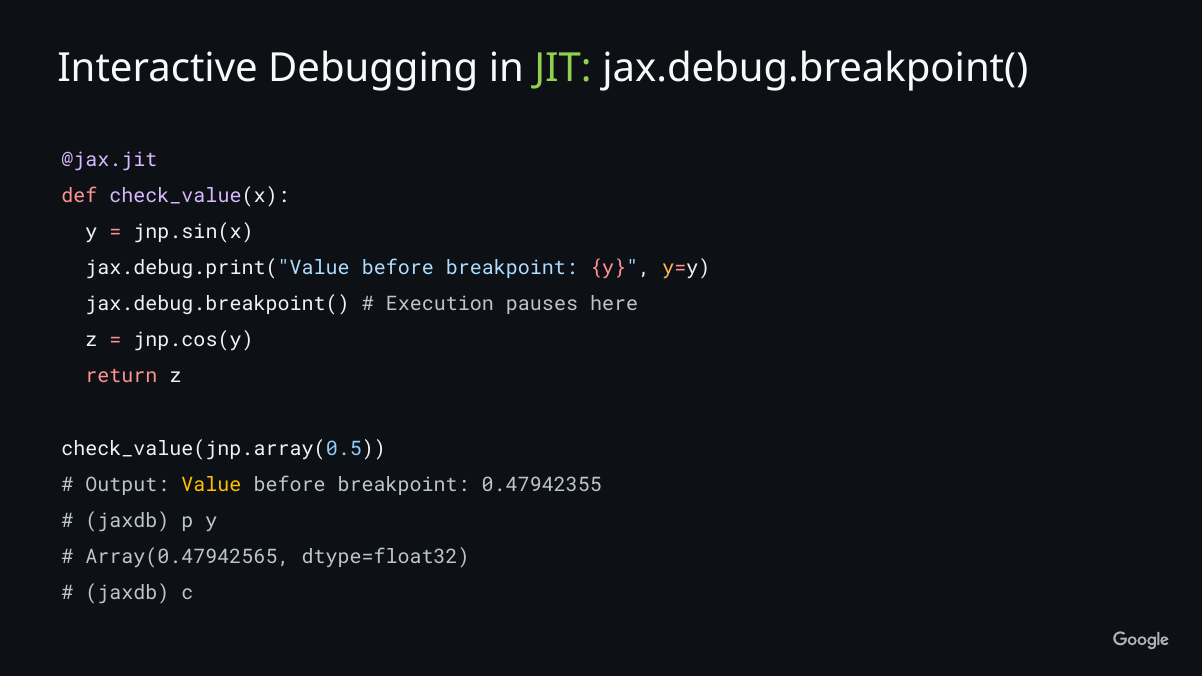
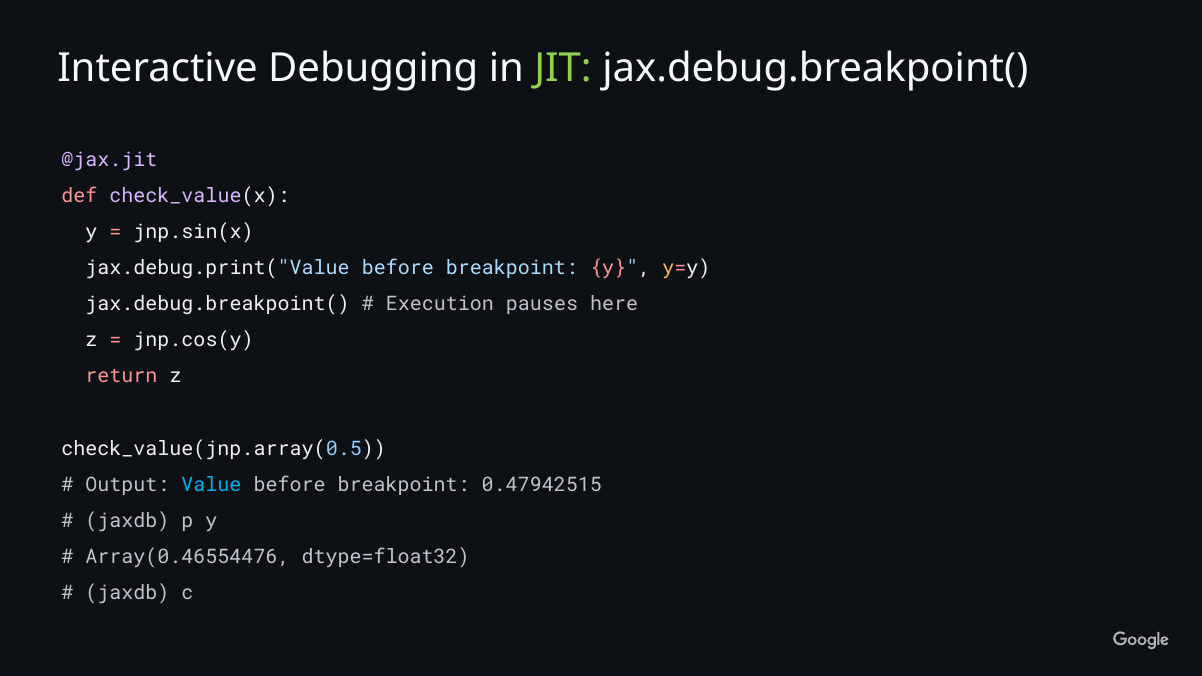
Value colour: yellow -> light blue (211, 485)
0.47942355: 0.47942355 -> 0.47942515 (542, 485)
Array(0.47942565: Array(0.47942565 -> Array(0.46554476 (187, 557)
